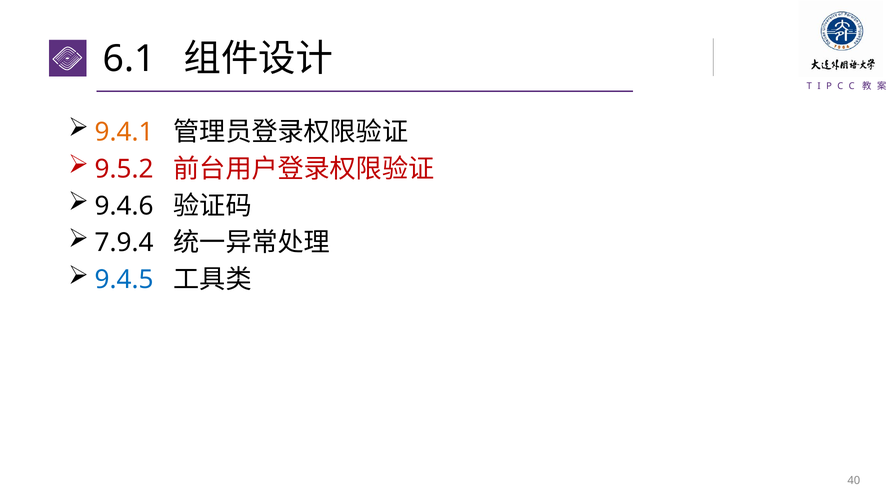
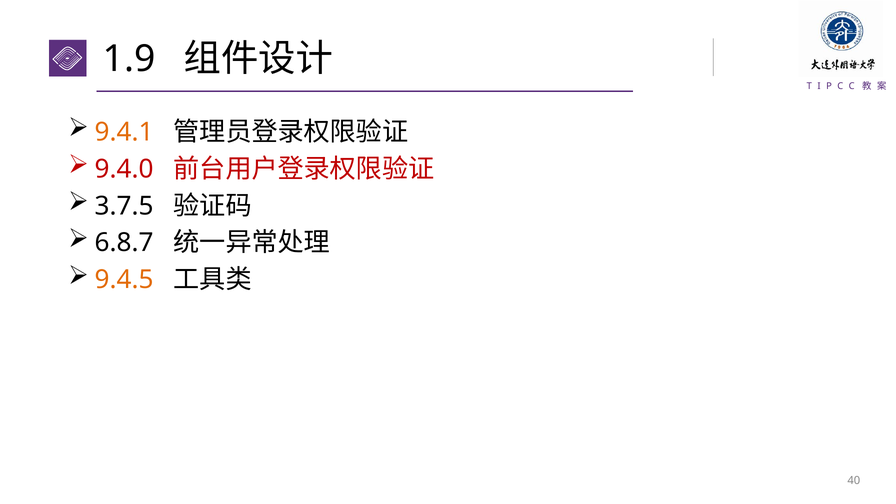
6.1: 6.1 -> 1.9 (129, 59)
9.5.2: 9.5.2 -> 9.4.0 (124, 169)
9.4.6: 9.4.6 -> 3.7.5 (124, 206)
7.9.4: 7.9.4 -> 6.8.7 (124, 243)
9.4.5 colour: blue -> orange (124, 280)
